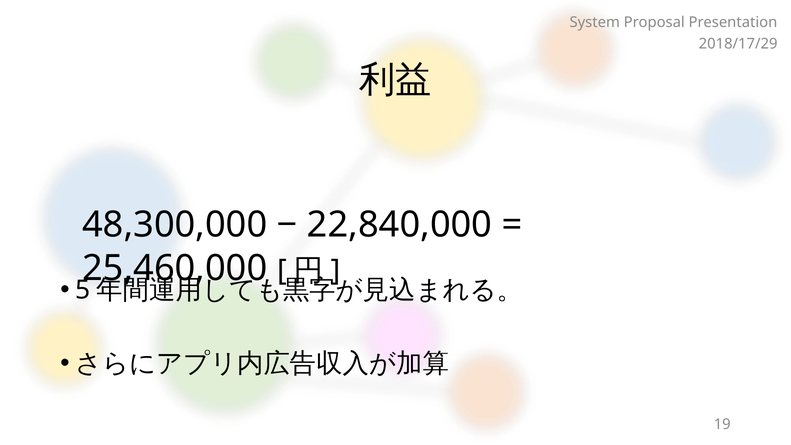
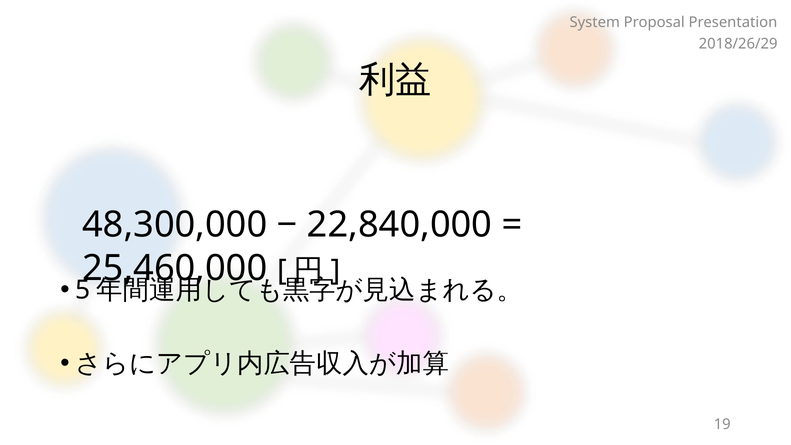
2018/17/29: 2018/17/29 -> 2018/26/29 (738, 44)
